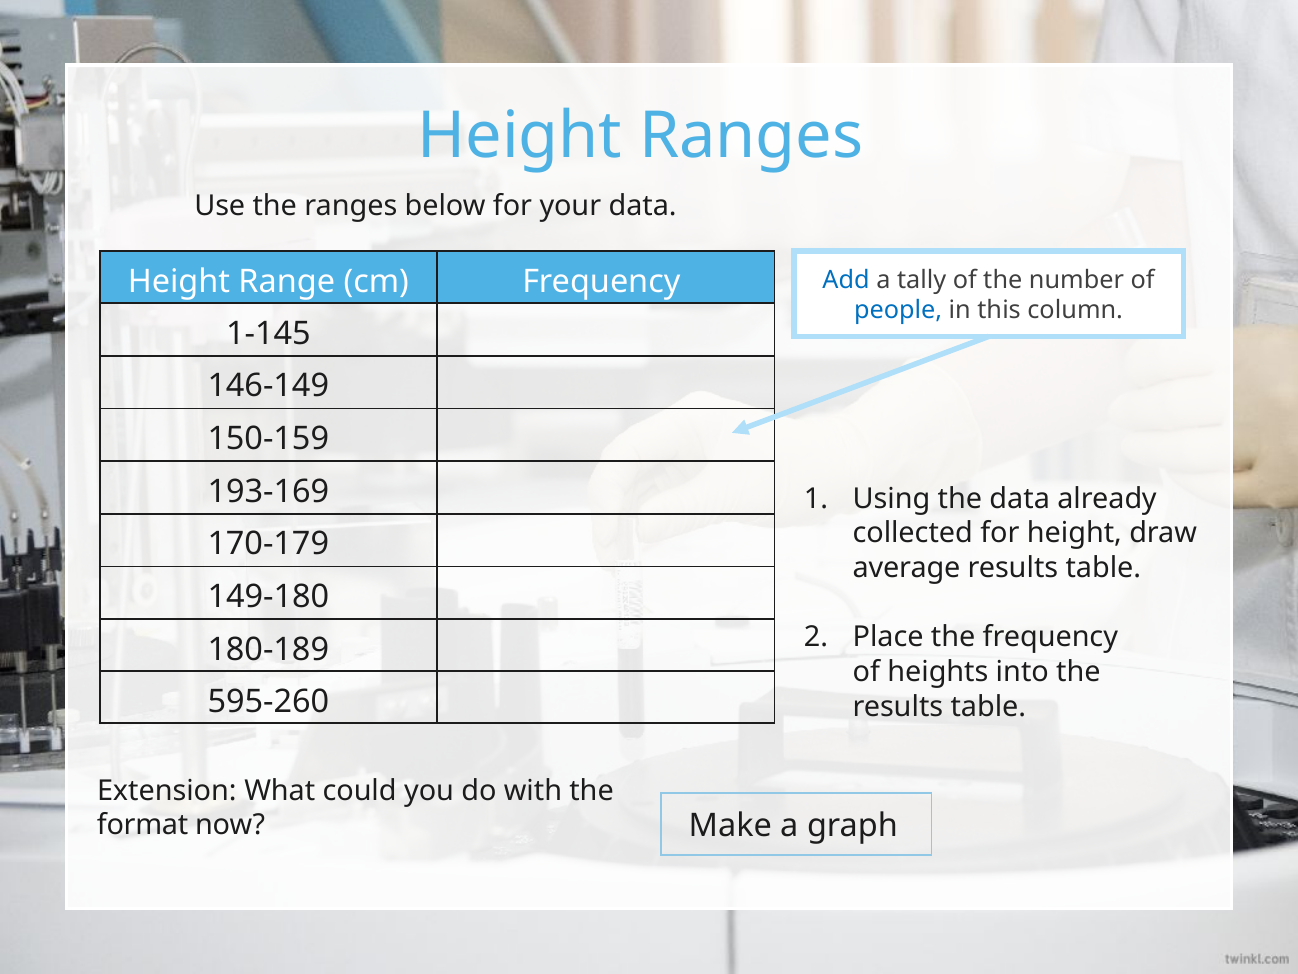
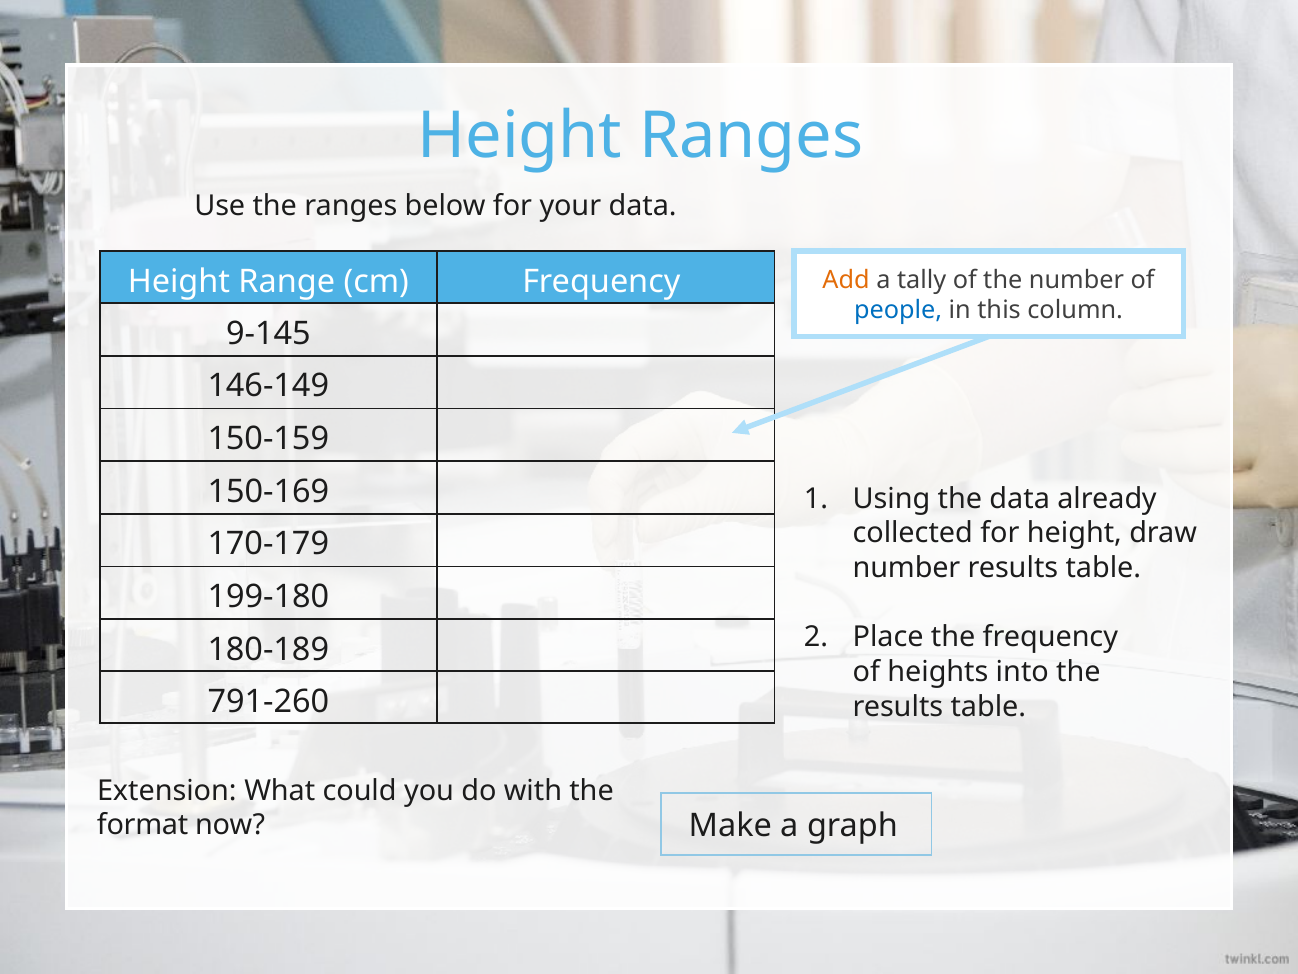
Add colour: blue -> orange (846, 280)
1-145: 1-145 -> 9-145 (268, 333)
193-169: 193-169 -> 150-169 (268, 491)
average: average -> number (907, 568)
149-180: 149-180 -> 199-180 (268, 596)
595-260: 595-260 -> 791-260 (268, 701)
